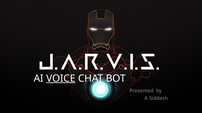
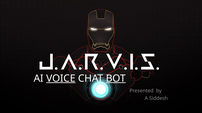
BOT underline: none -> present (116, 79)
